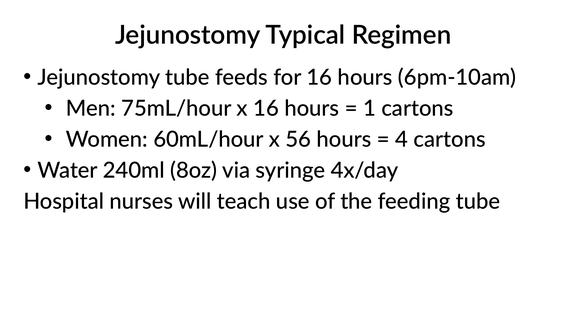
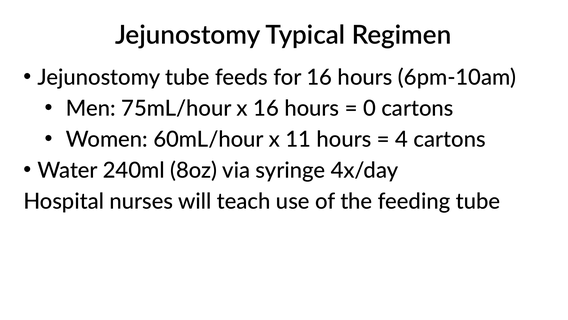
1: 1 -> 0 (370, 108)
56: 56 -> 11 (298, 139)
